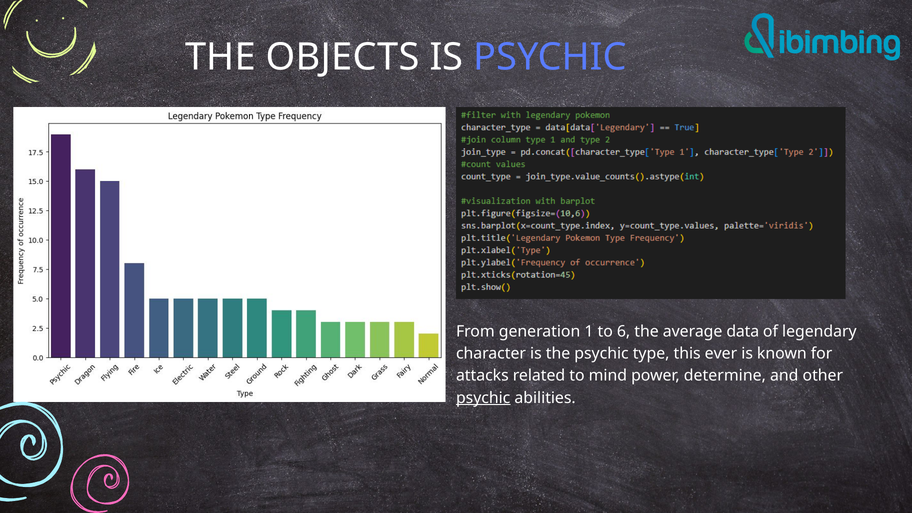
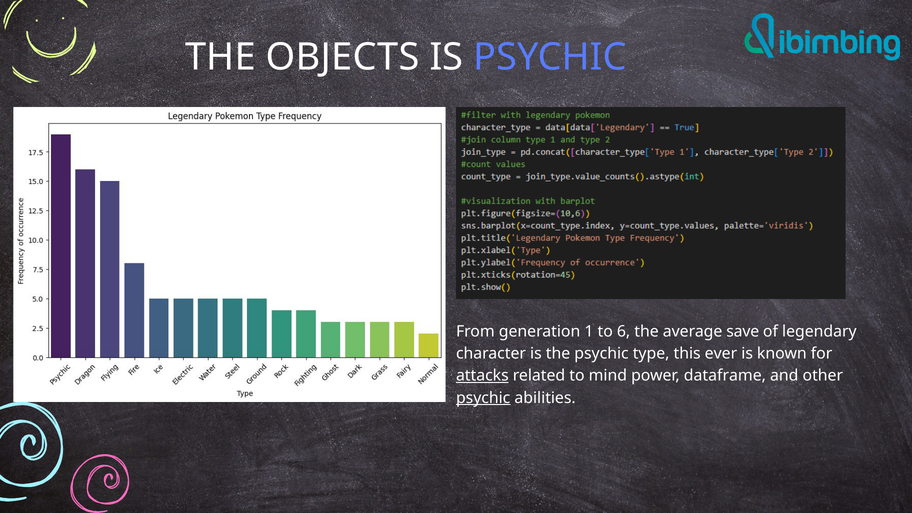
data: data -> save (743, 331)
attacks underline: none -> present (482, 376)
determine: determine -> dataframe (725, 376)
